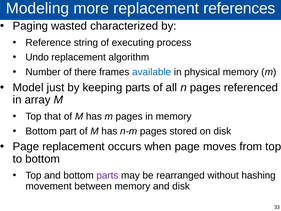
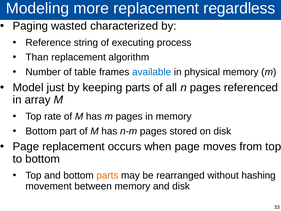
references: references -> regardless (239, 8)
Undo: Undo -> Than (37, 57)
there: there -> table (85, 72)
that: that -> rate (53, 116)
parts colour: purple -> orange (107, 175)
